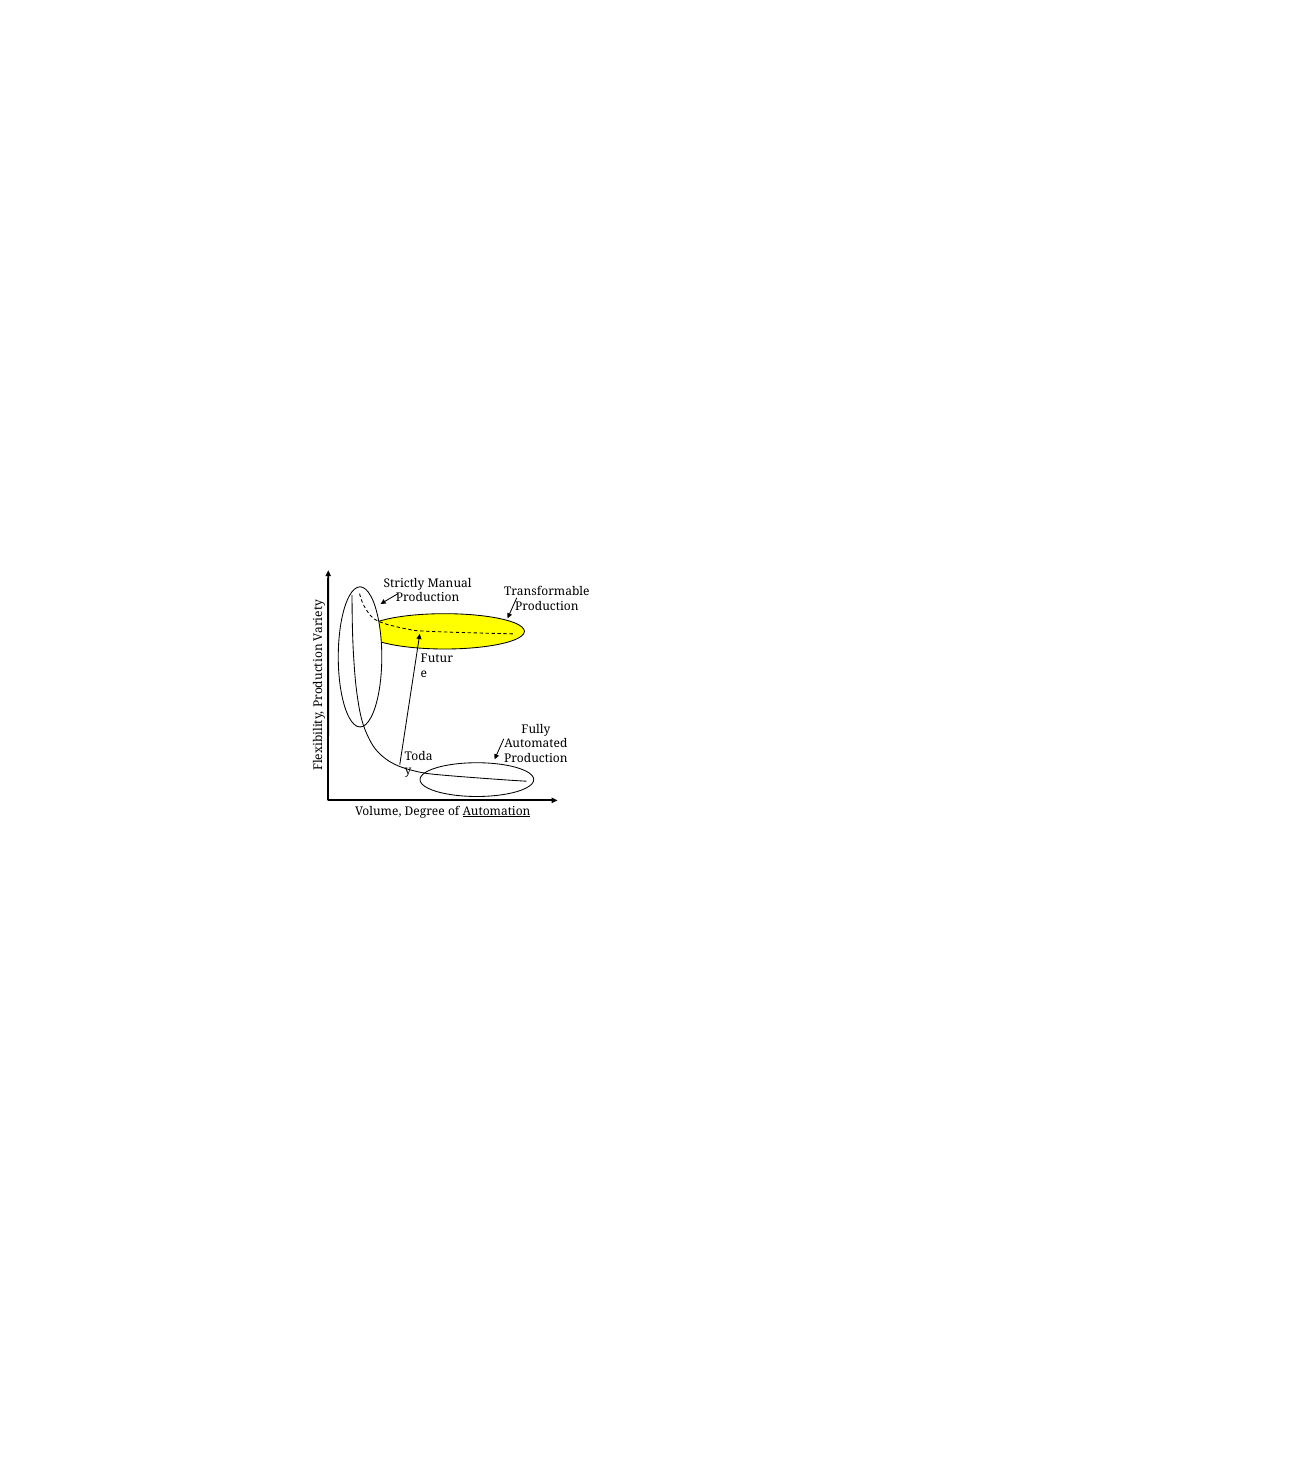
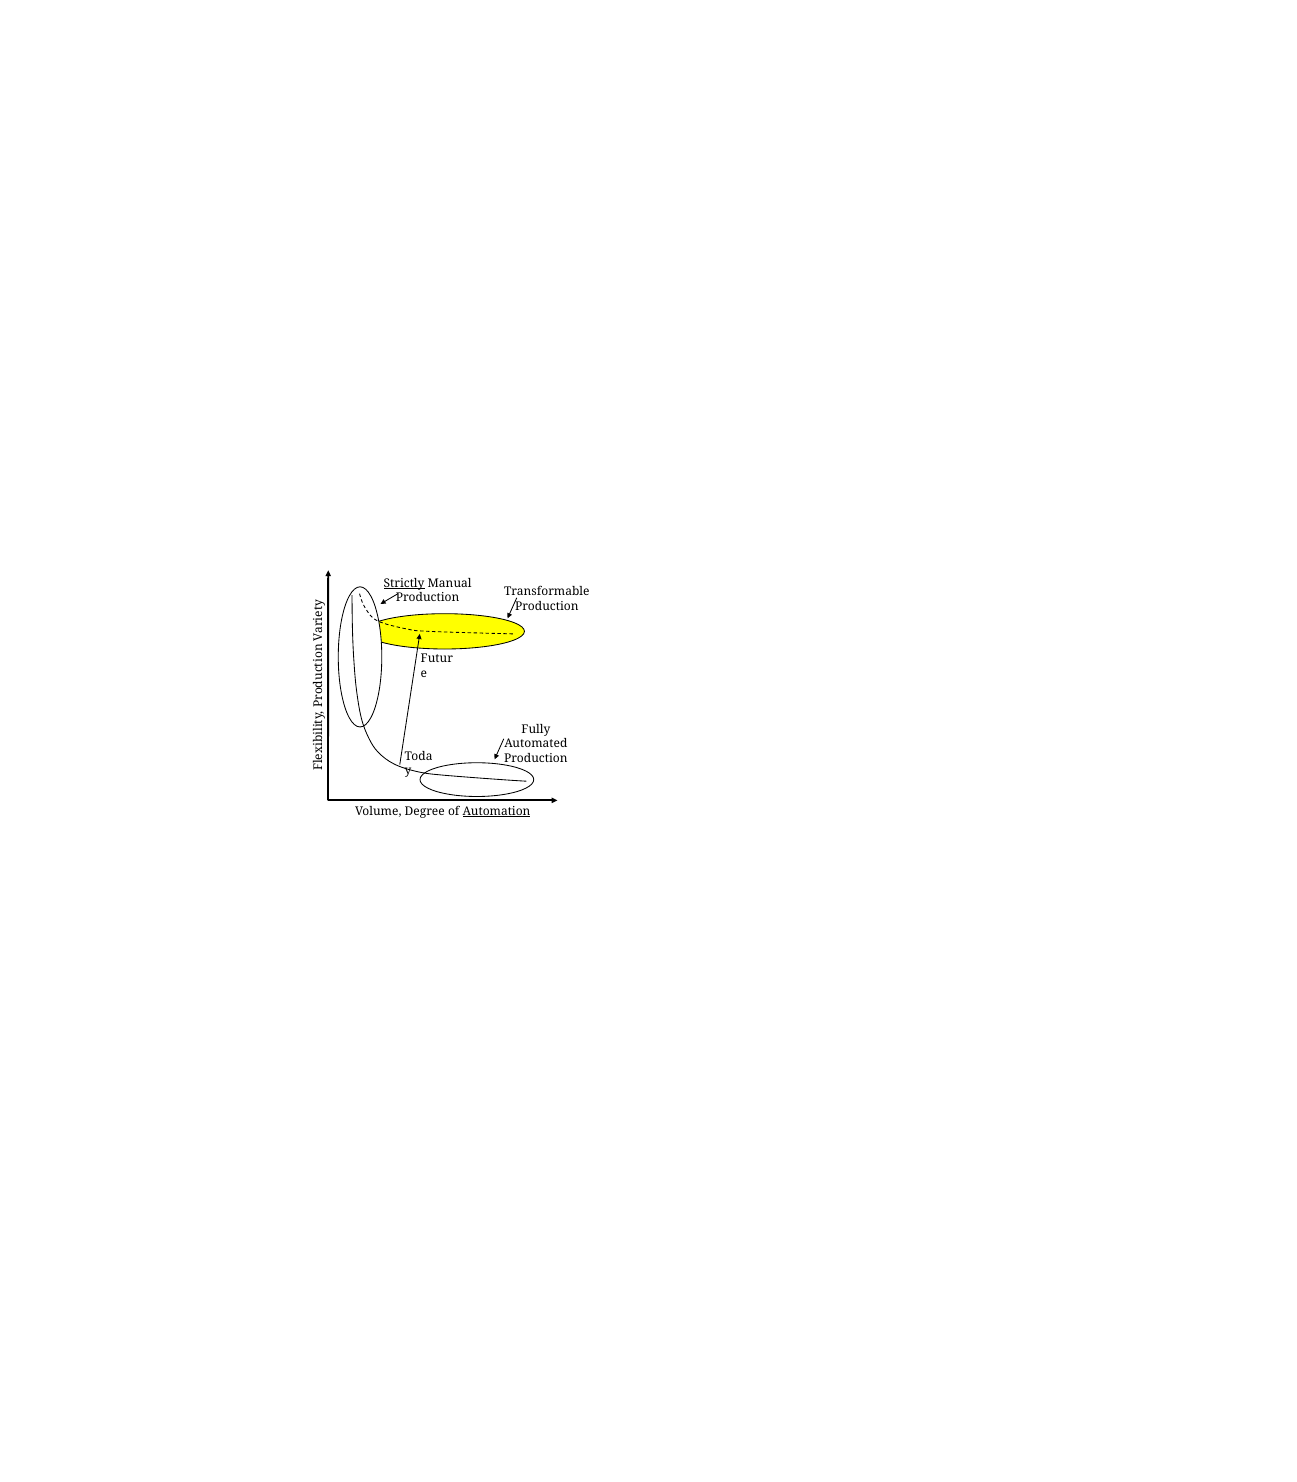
Strictly underline: none -> present (404, 584)
